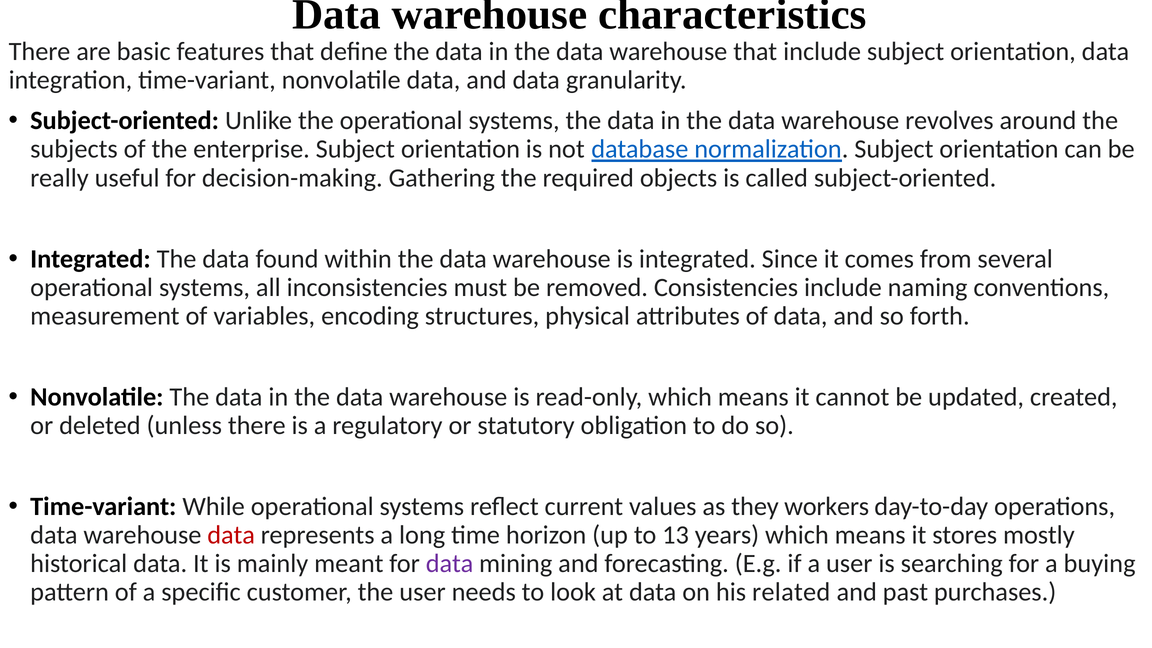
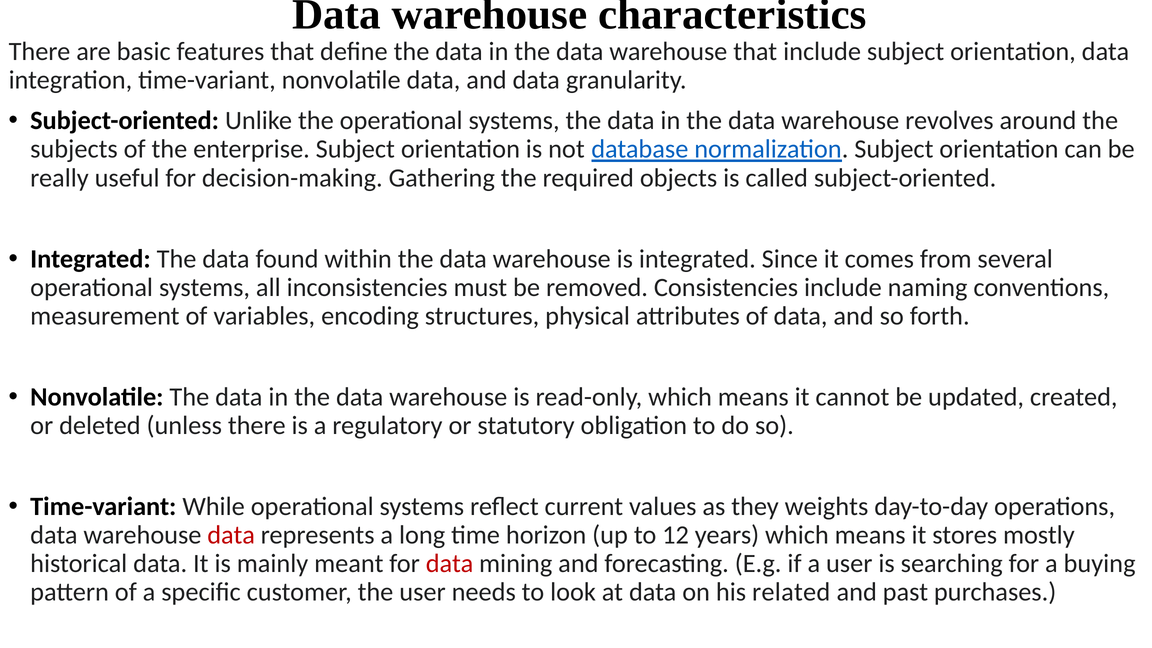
workers: workers -> weights (827, 506)
13: 13 -> 12 (676, 535)
data colour: purple -> red (450, 563)
